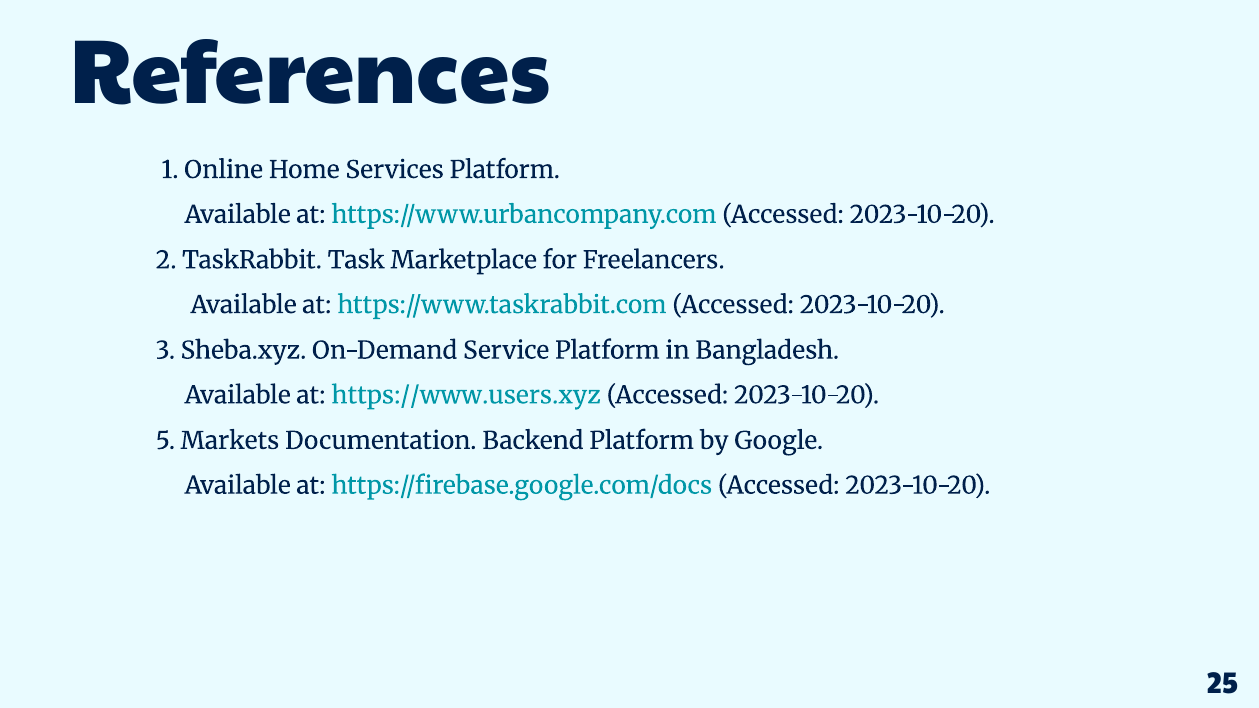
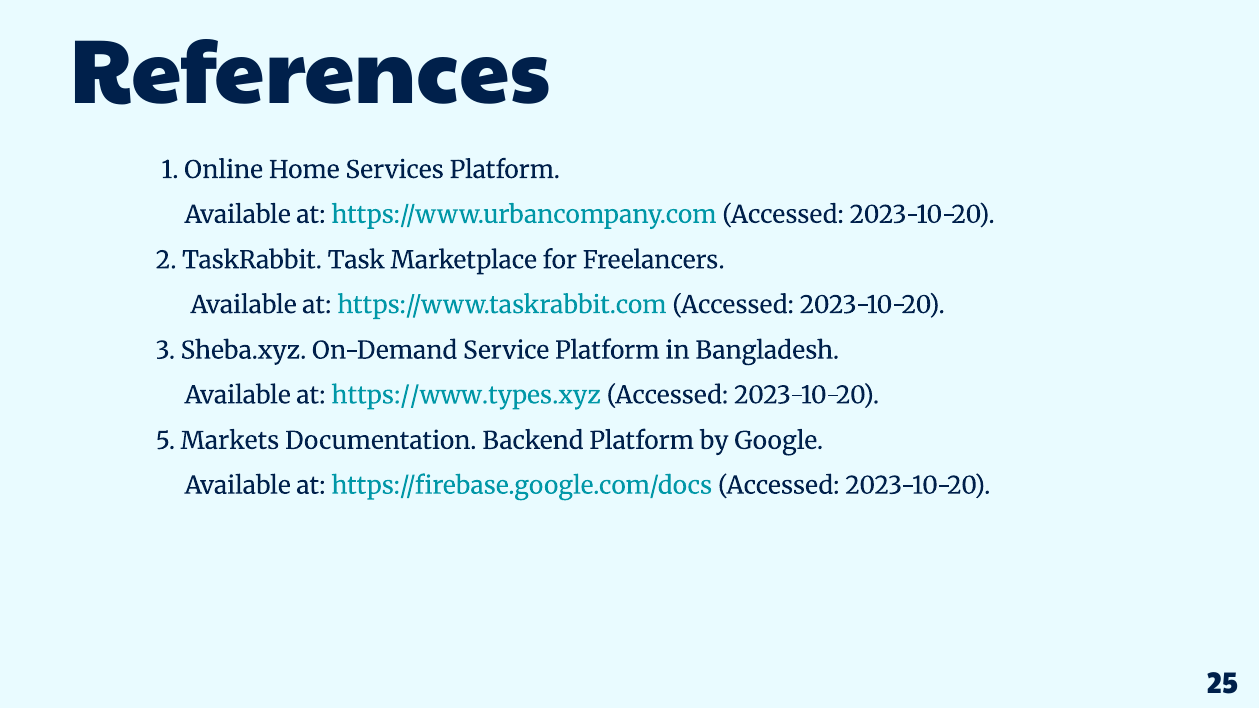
https://www.users.xyz: https://www.users.xyz -> https://www.types.xyz (466, 395)
